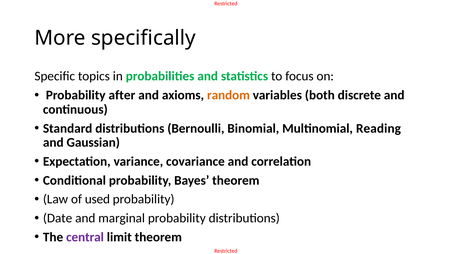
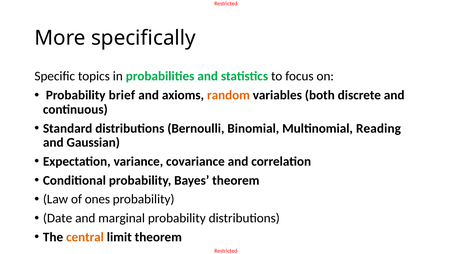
after: after -> brief (122, 95)
used: used -> ones (97, 199)
central colour: purple -> orange (85, 237)
